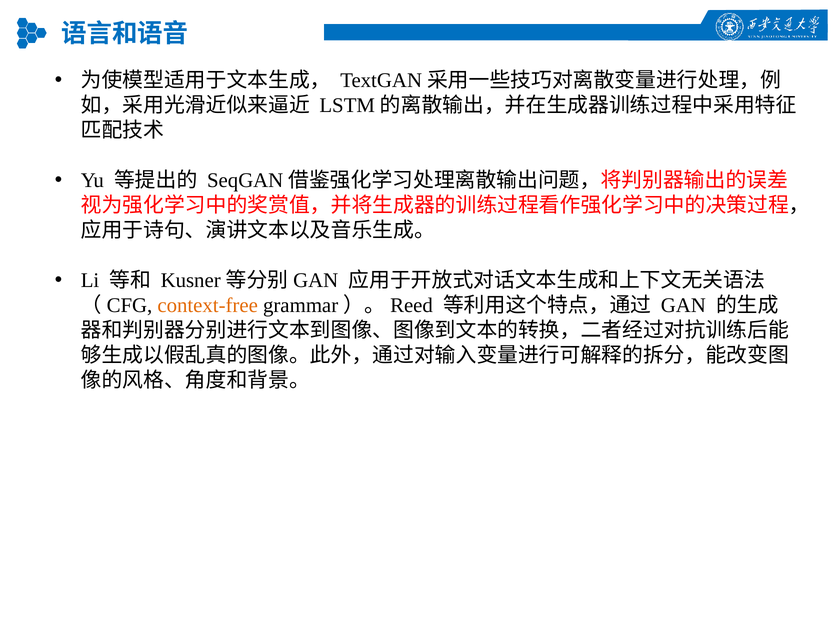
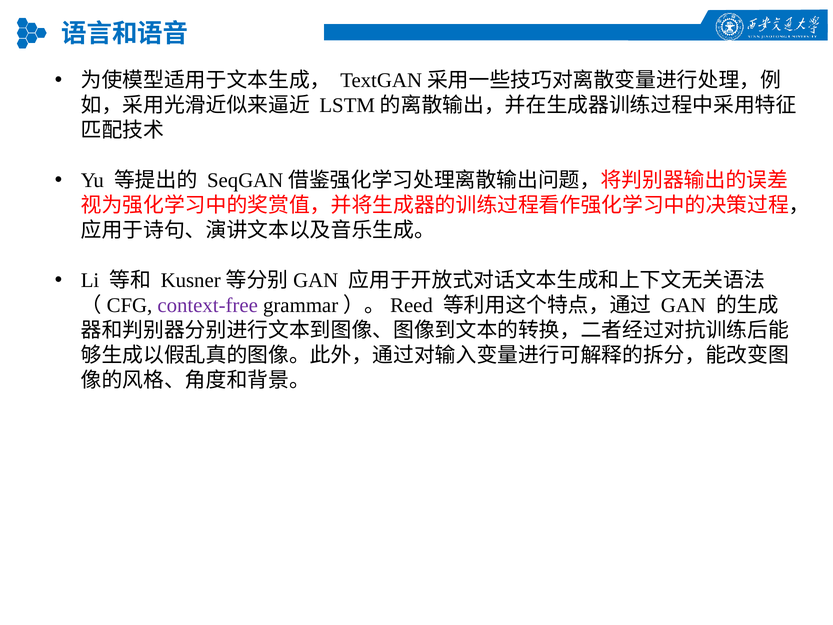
context-free colour: orange -> purple (208, 305)
